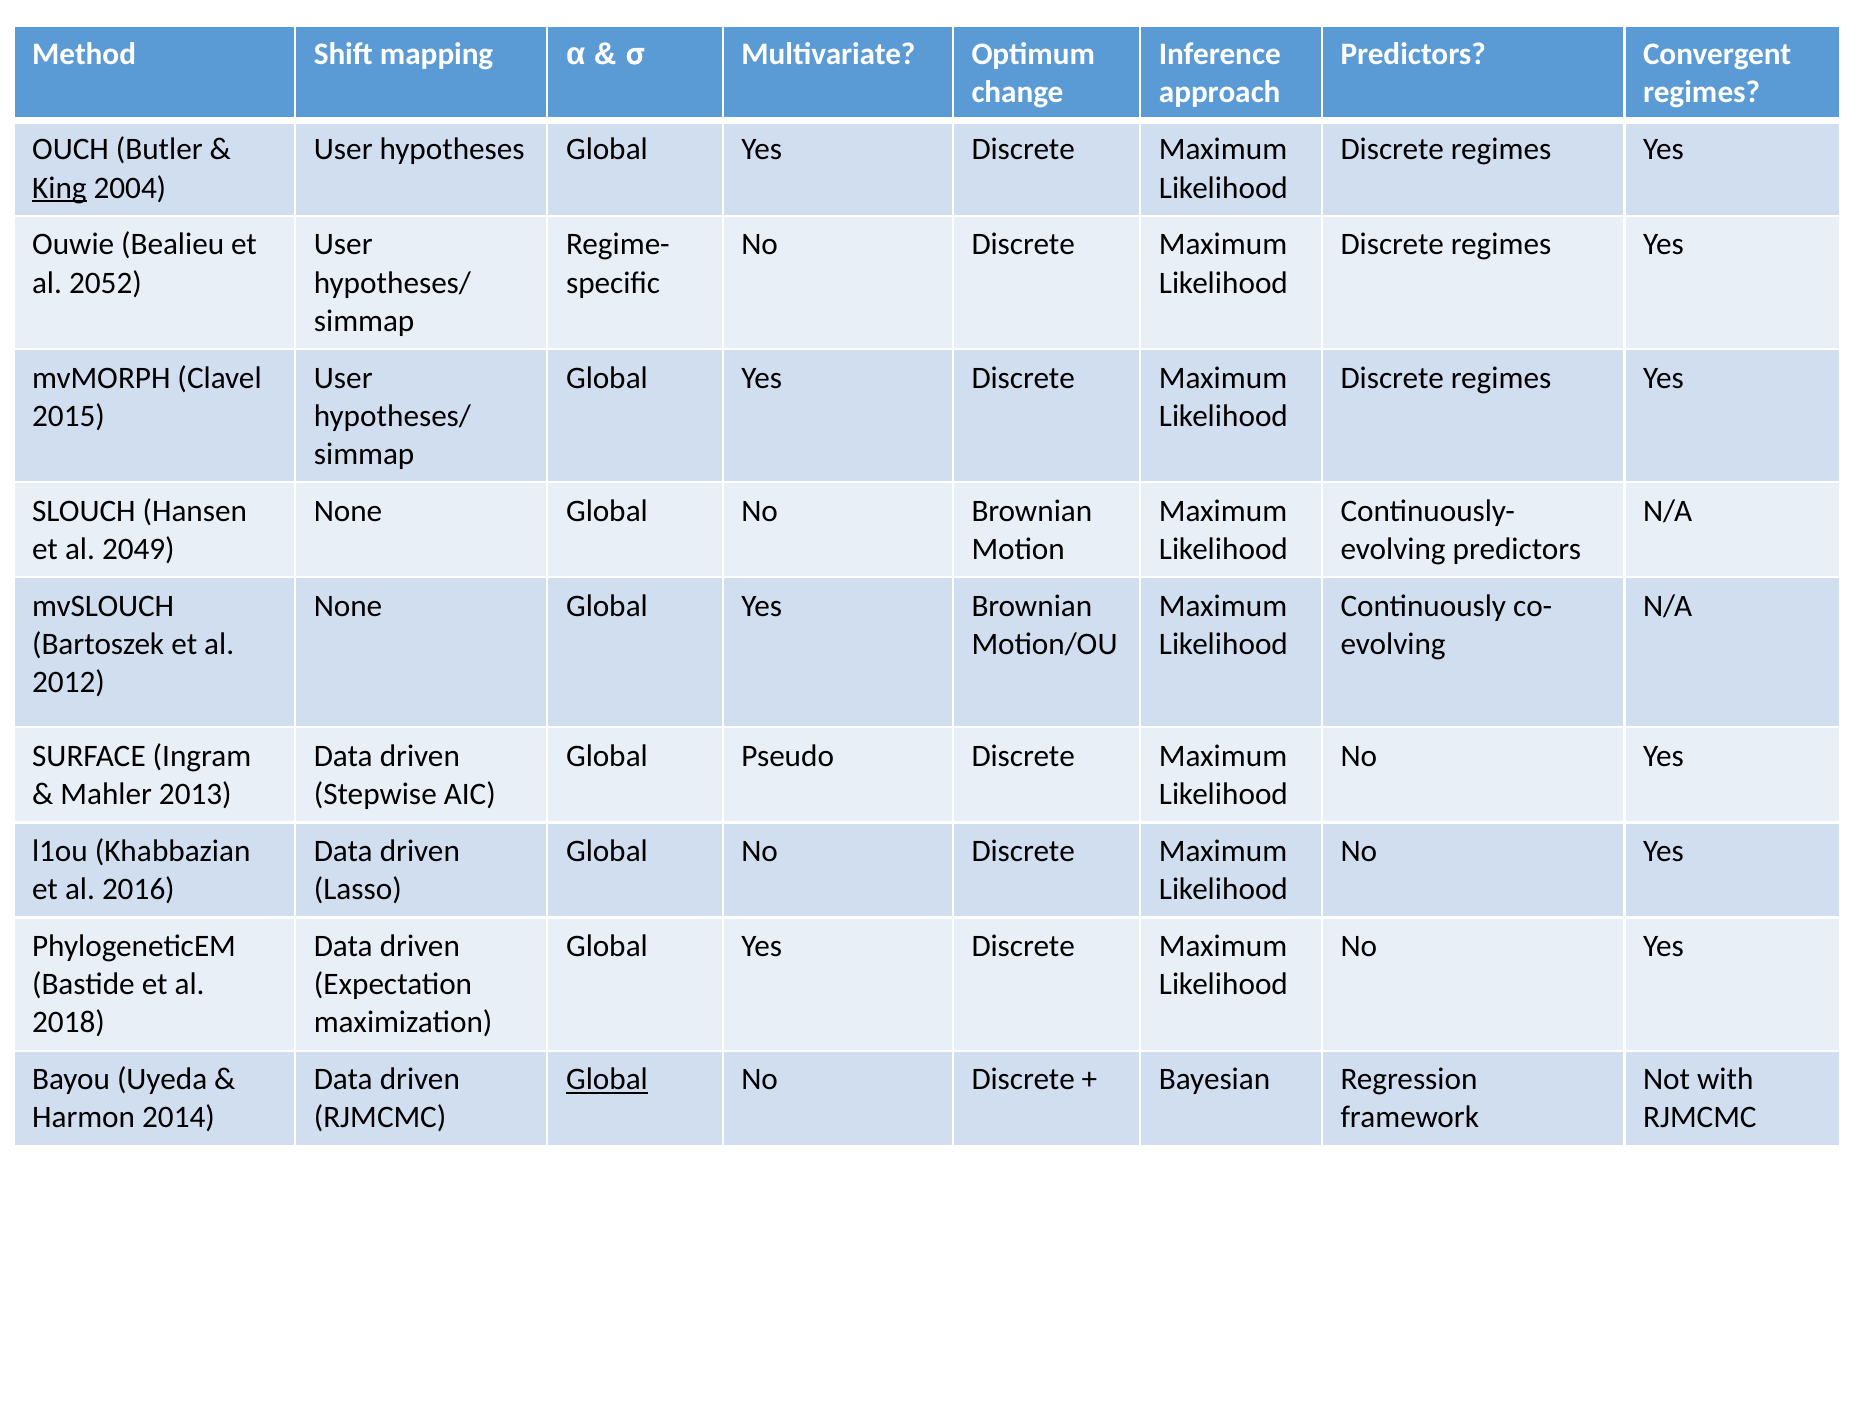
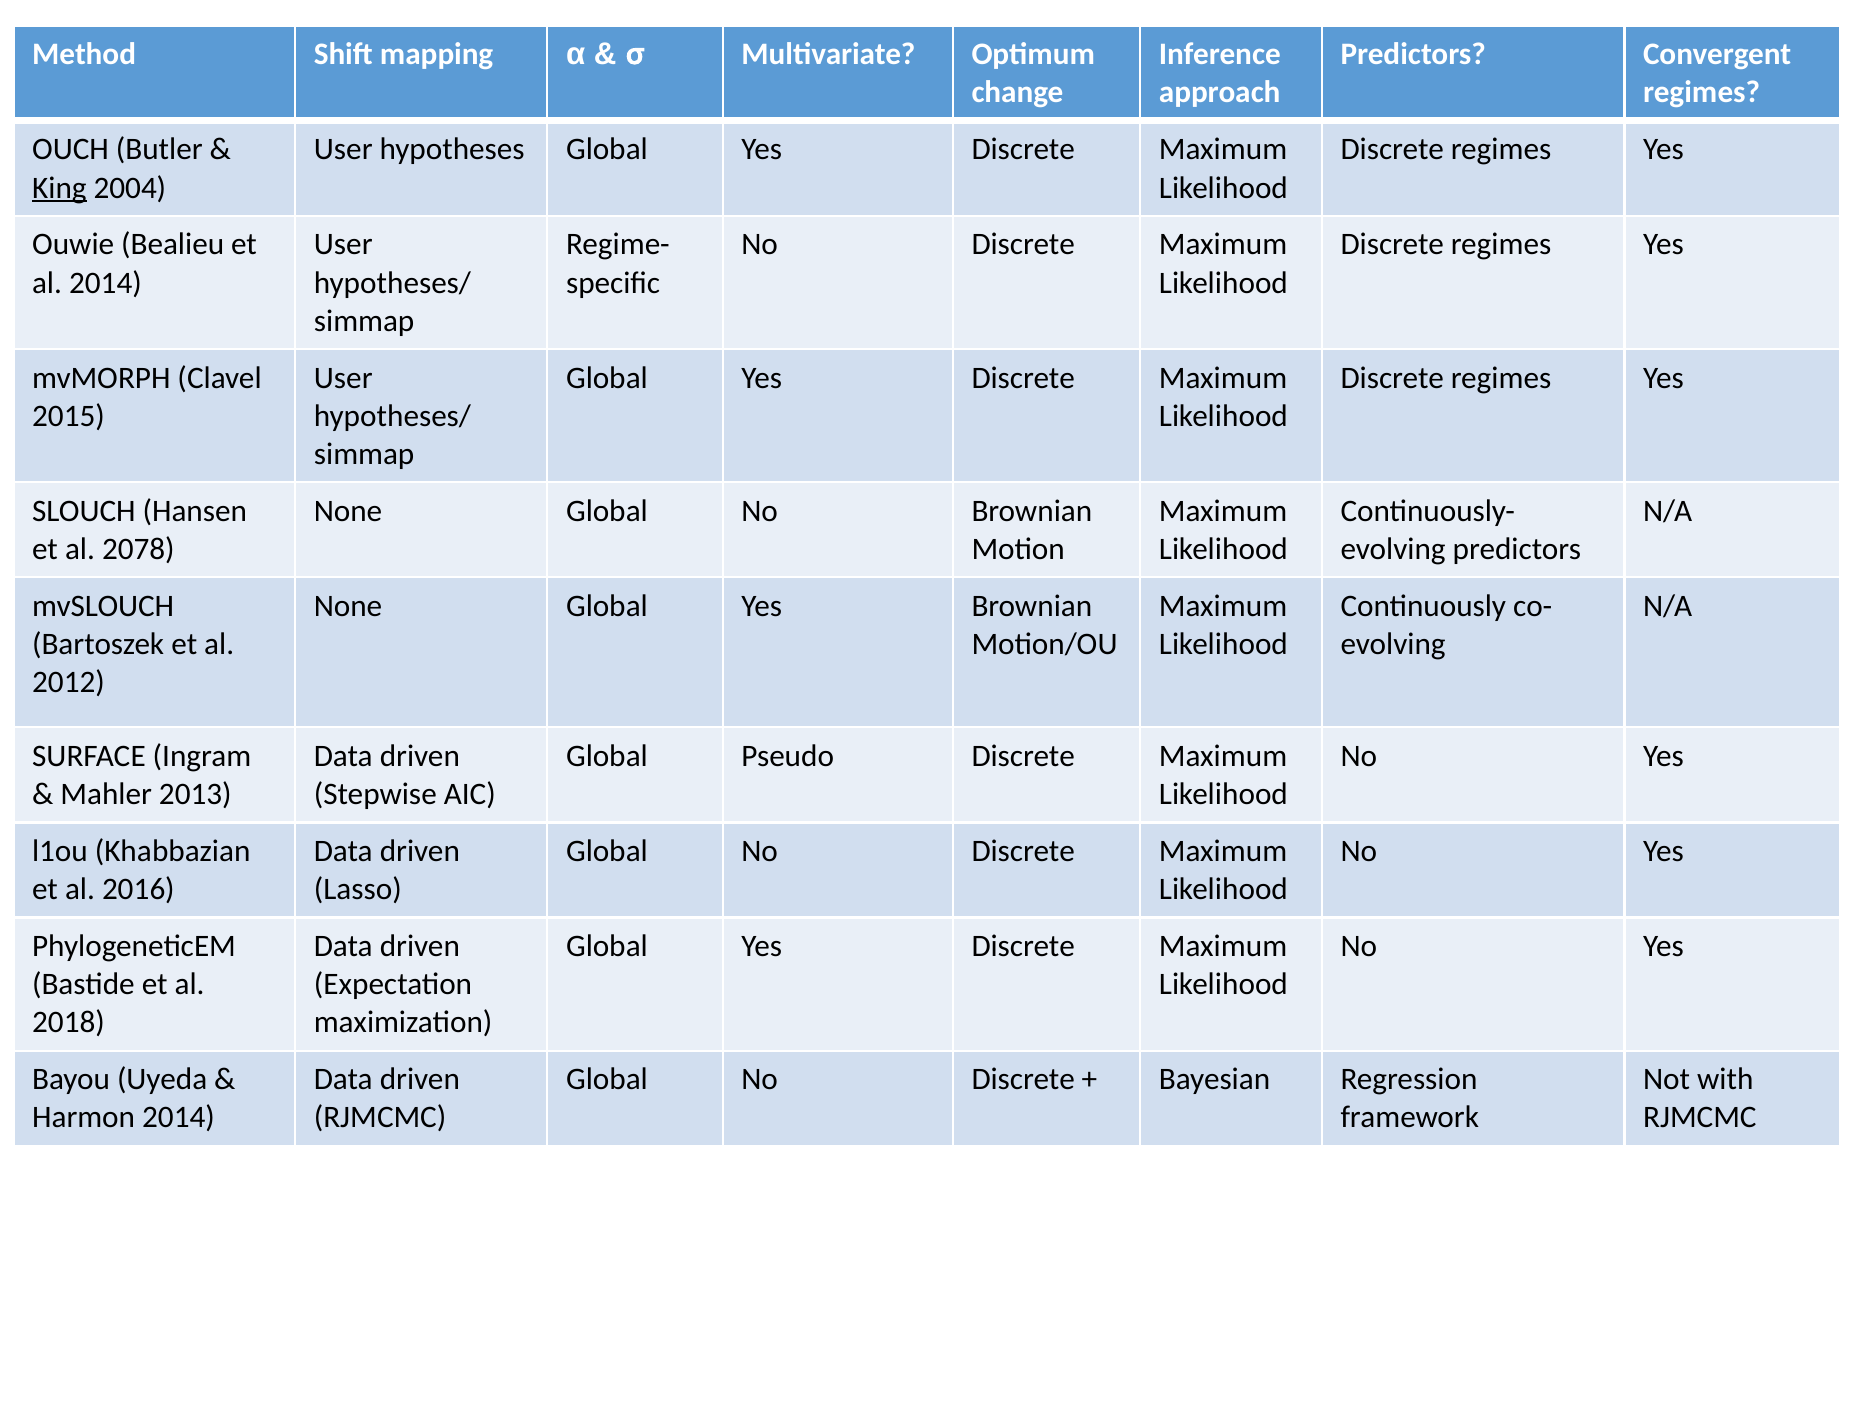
al 2052: 2052 -> 2014 (105, 283)
2049: 2049 -> 2078 (138, 549)
Global underline: present -> none (607, 1079)
